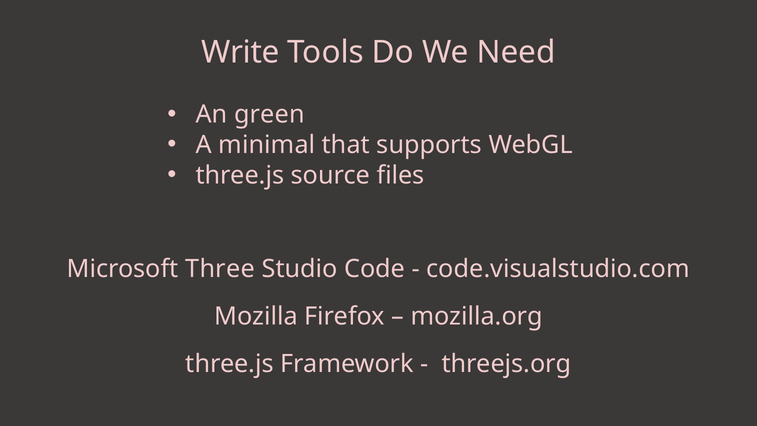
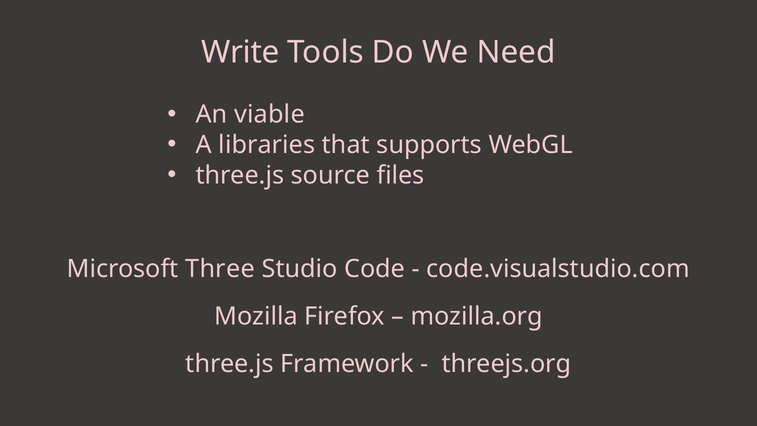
green: green -> viable (270, 115)
minimal: minimal -> libraries (267, 145)
